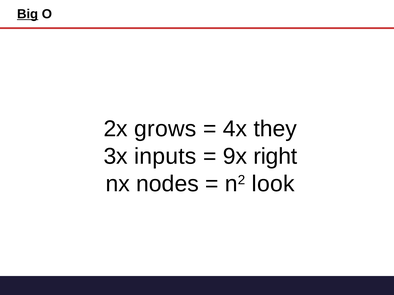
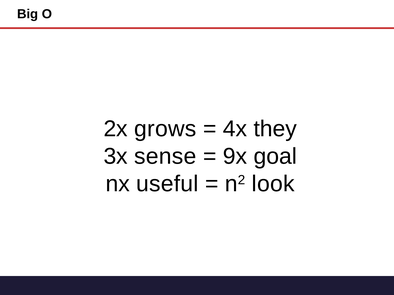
Big underline: present -> none (28, 14)
inputs: inputs -> sense (165, 157)
right: right -> goal (275, 157)
nodes: nodes -> useful (167, 184)
